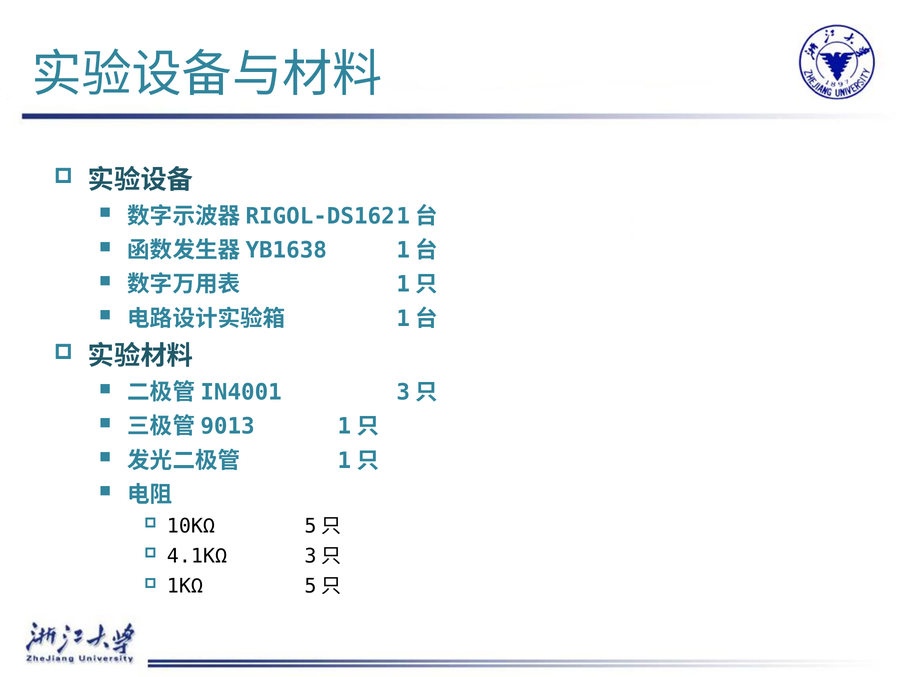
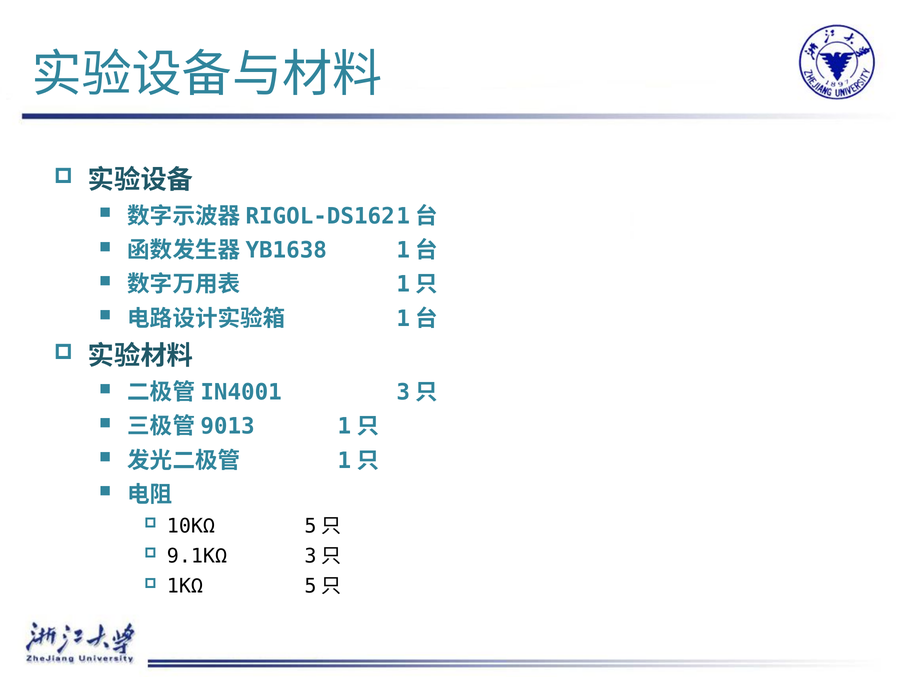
4.1KΩ: 4.1KΩ -> 9.1KΩ (197, 556)
